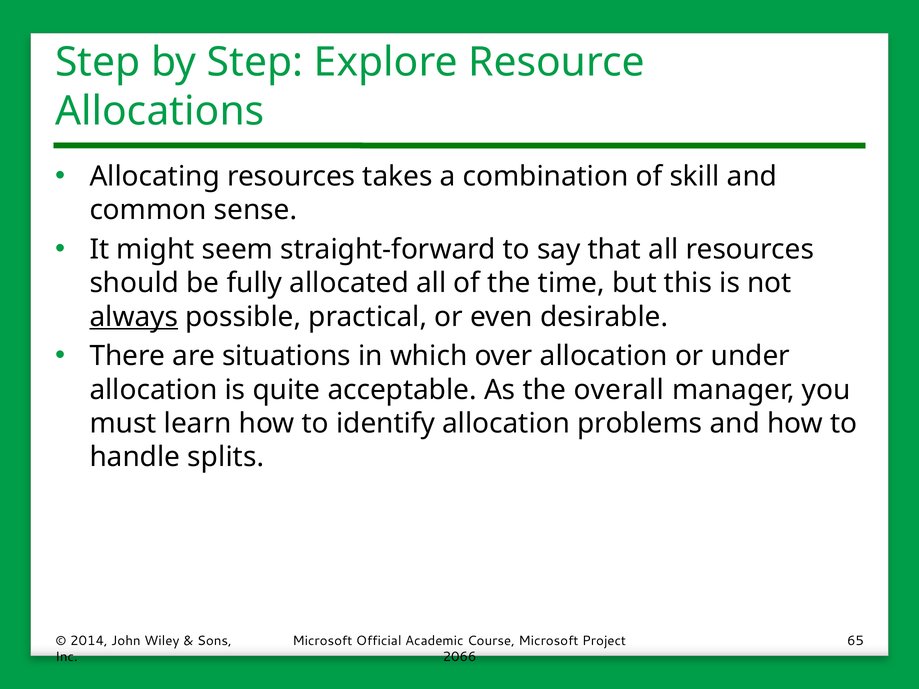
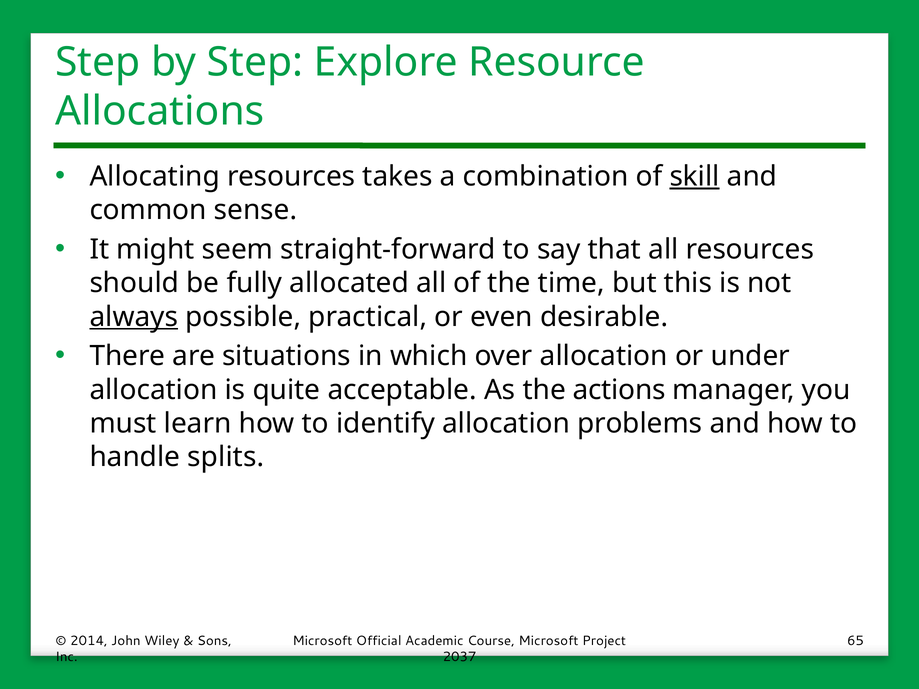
skill underline: none -> present (695, 177)
overall: overall -> actions (619, 390)
2066: 2066 -> 2037 (460, 657)
